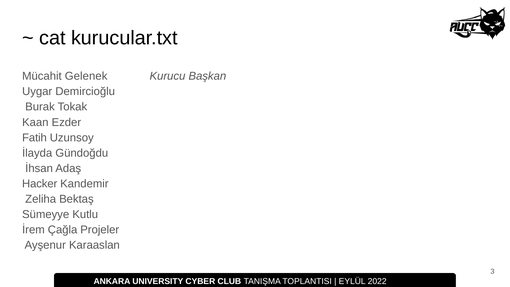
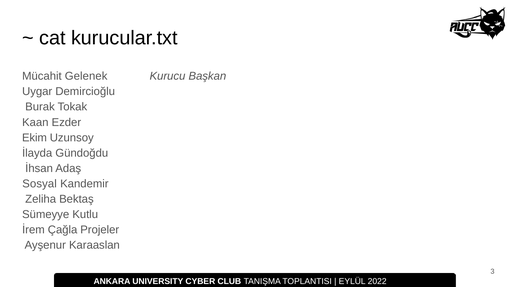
Fatih: Fatih -> Ekim (34, 138)
Hacker: Hacker -> Sosyal (40, 184)
